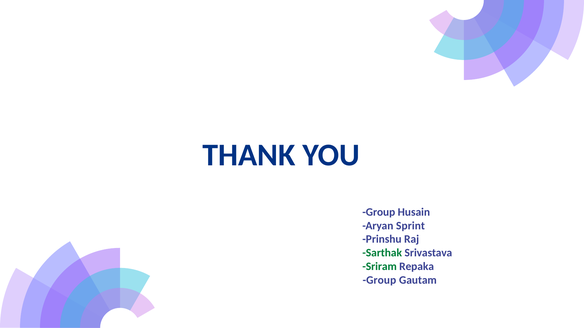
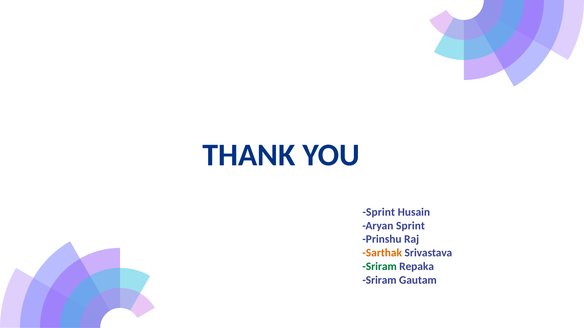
Group: Group -> Sprint (379, 212)
Sarthak colour: green -> orange (382, 253)
Group: Group -> Sriram (379, 281)
